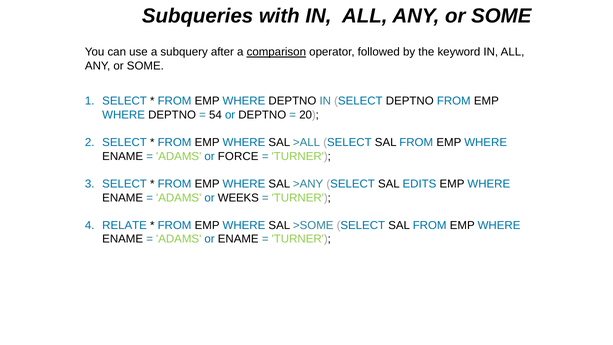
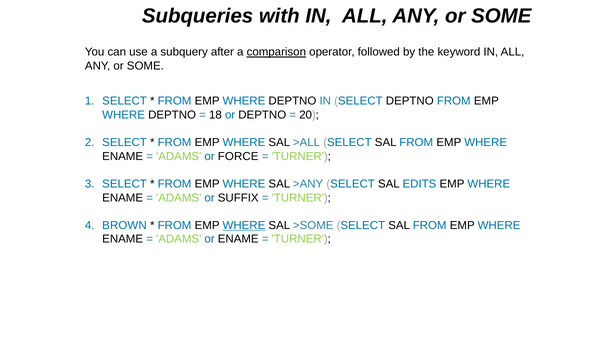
54: 54 -> 18 (215, 115)
WEEKS: WEEKS -> SUFFIX (238, 198)
RELATE: RELATE -> BROWN (124, 225)
WHERE underline: none -> present (244, 225)
